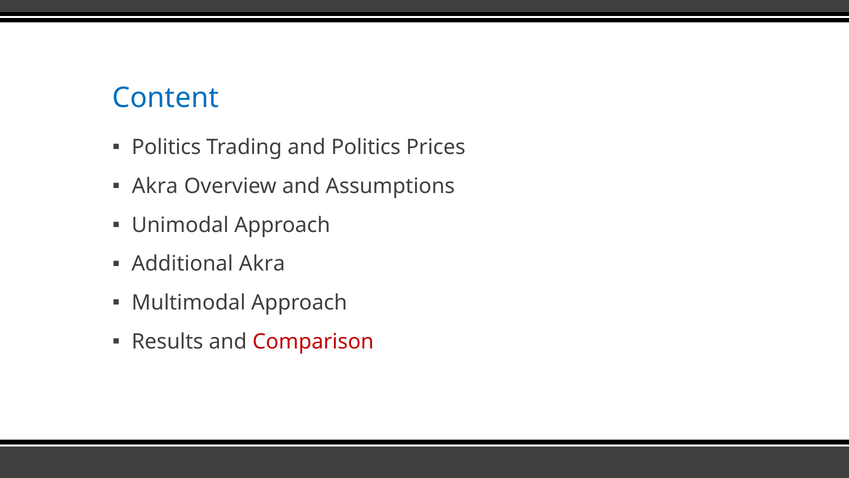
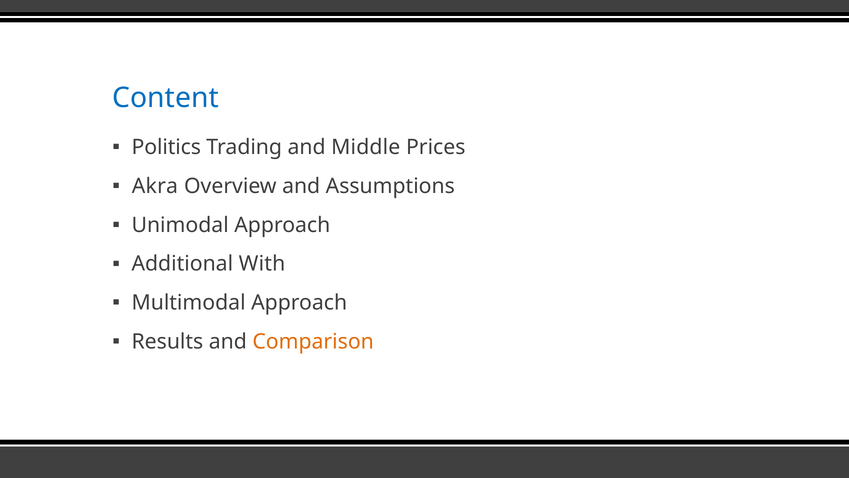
and Politics: Politics -> Middle (366, 147)
Additional Akra: Akra -> With (262, 264)
Comparison colour: red -> orange (313, 341)
